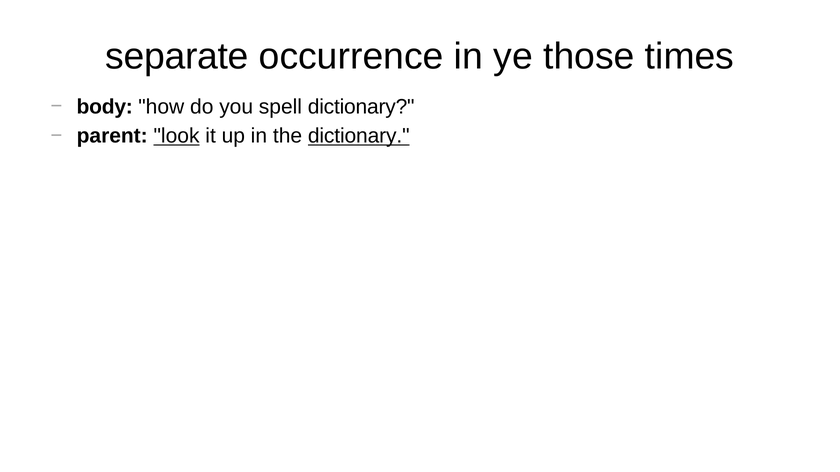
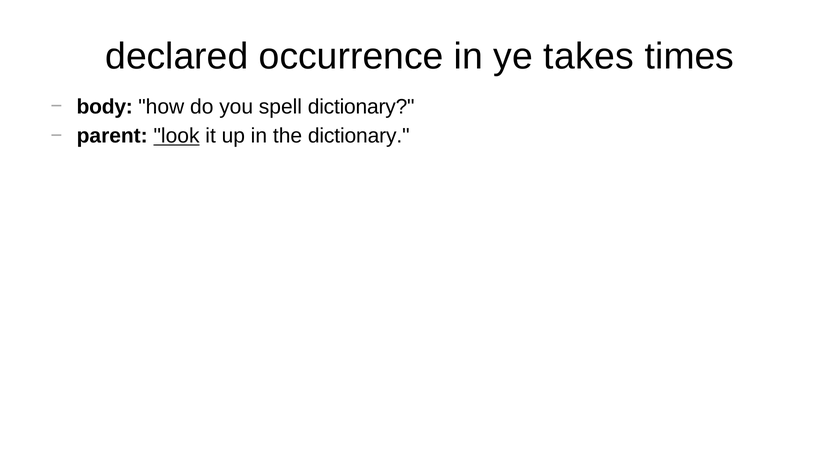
separate: separate -> declared (177, 57)
those: those -> takes (589, 57)
dictionary underline: present -> none (359, 136)
